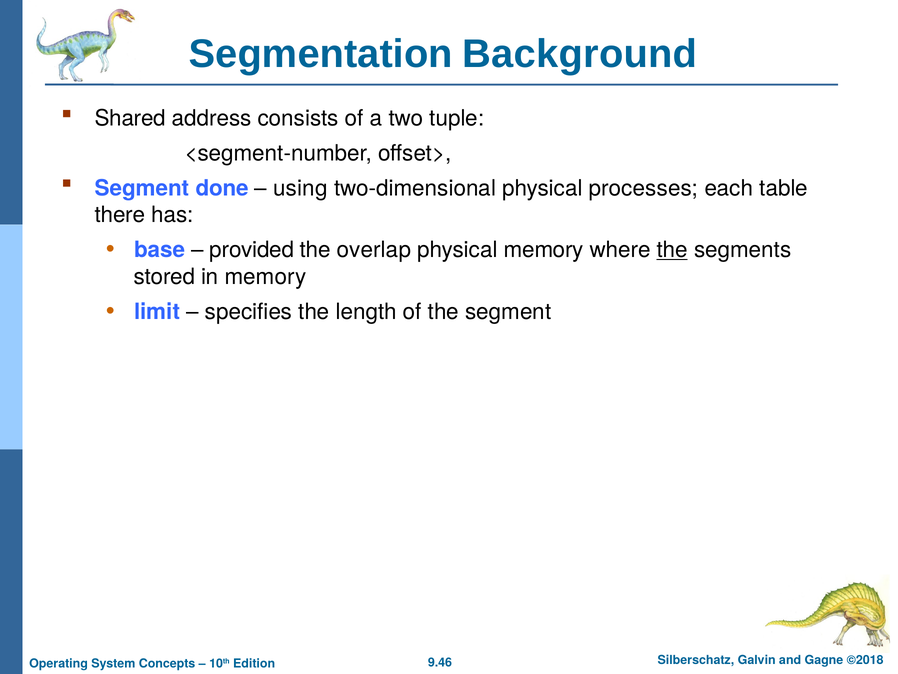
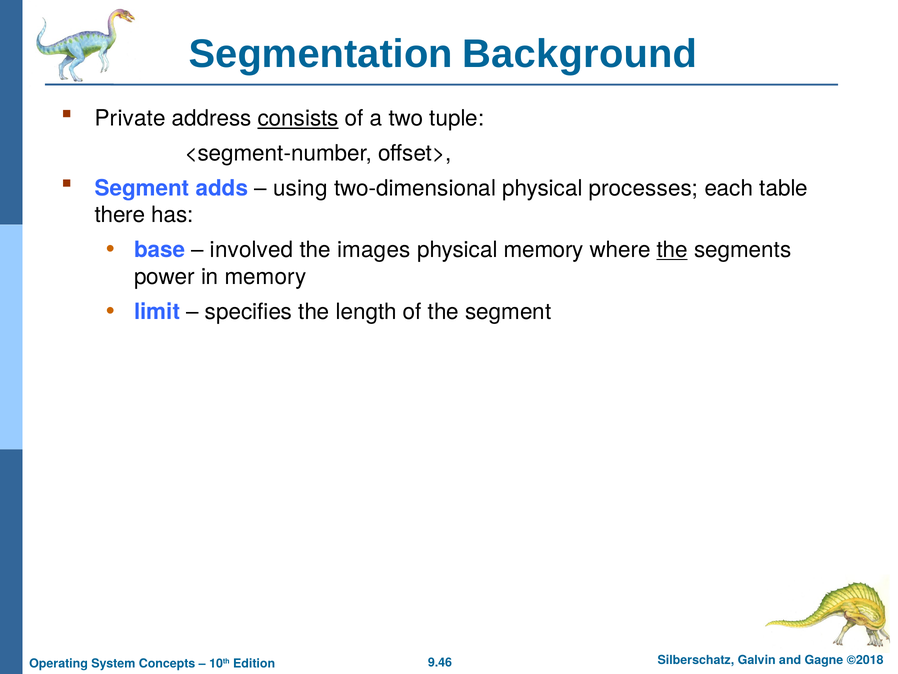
Shared: Shared -> Private (130, 118)
consists underline: none -> present (298, 118)
done: done -> adds (222, 188)
provided: provided -> involved (252, 250)
overlap: overlap -> images (374, 250)
stored: stored -> power (164, 277)
